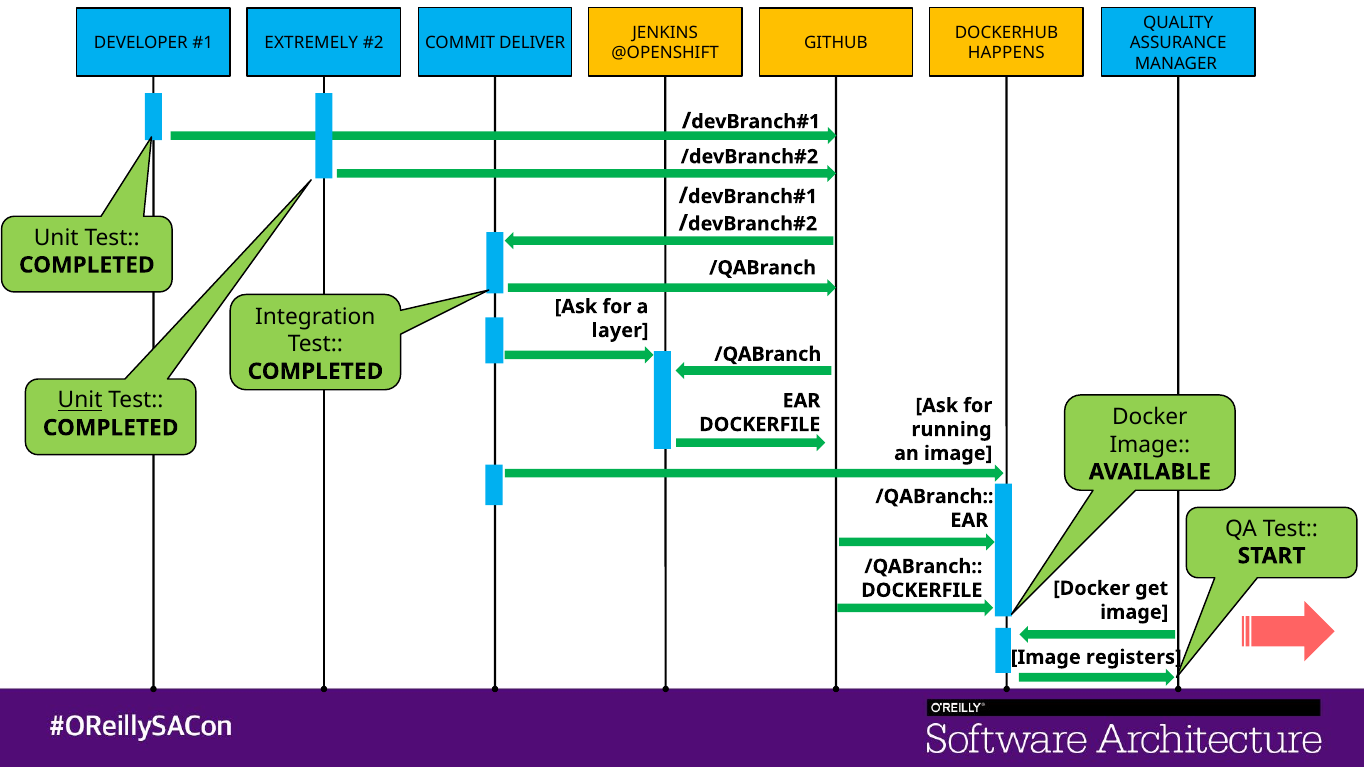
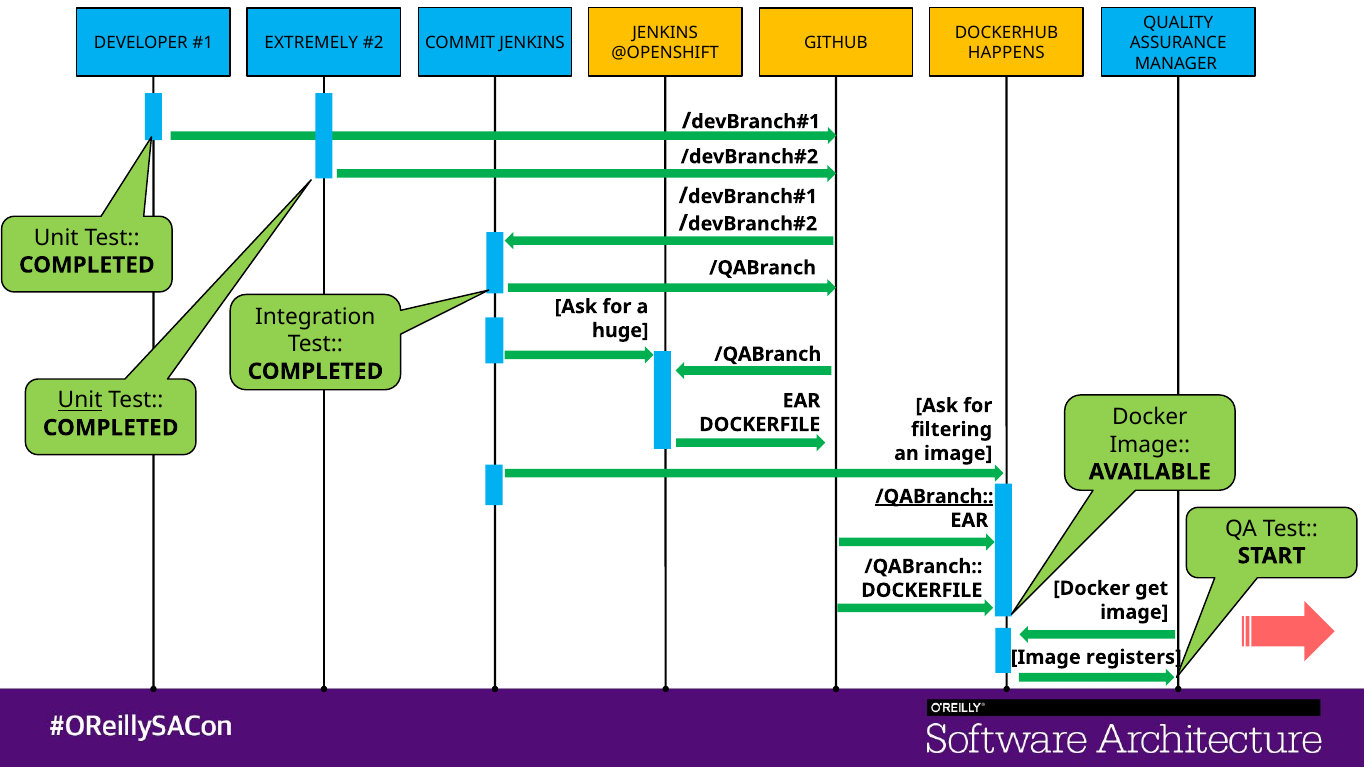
COMMIT DELIVER: DELIVER -> JENKINS (532, 43)
layer: layer -> huge (620, 331)
running: running -> filtering (952, 430)
/QABranch underline: none -> present (934, 497)
